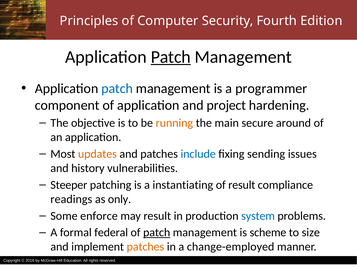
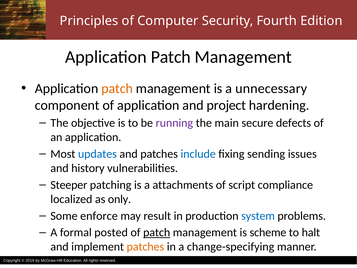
Patch underline: present -> none (171, 57)
patch colour: blue -> orange (117, 88)
programmer: programmer -> unnecessary (271, 88)
running colour: orange -> purple (174, 123)
around: around -> defects (294, 123)
updates colour: orange -> blue (97, 154)
instantiating: instantiating -> attachments (183, 185)
of result: result -> script (242, 185)
readings: readings -> localized (71, 199)
federal: federal -> posted (111, 232)
size: size -> halt (311, 232)
change-employed: change-employed -> change-specifying (231, 247)
